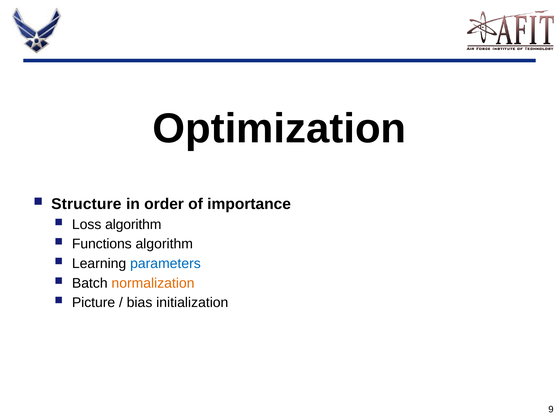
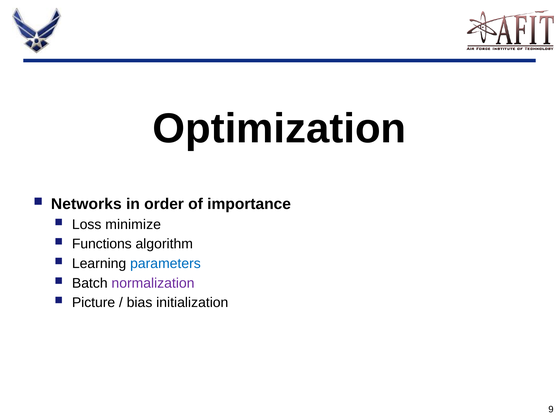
Structure: Structure -> Networks (86, 204)
Loss algorithm: algorithm -> minimize (133, 225)
normalization colour: orange -> purple (153, 283)
